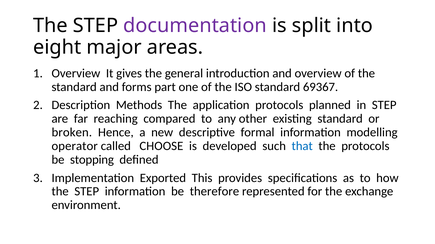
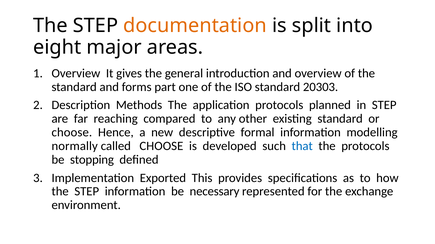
documentation colour: purple -> orange (195, 26)
69367: 69367 -> 20303 (321, 87)
broken: broken -> choose (72, 133)
operator: operator -> normally (75, 146)
therefore: therefore -> necessary (215, 192)
